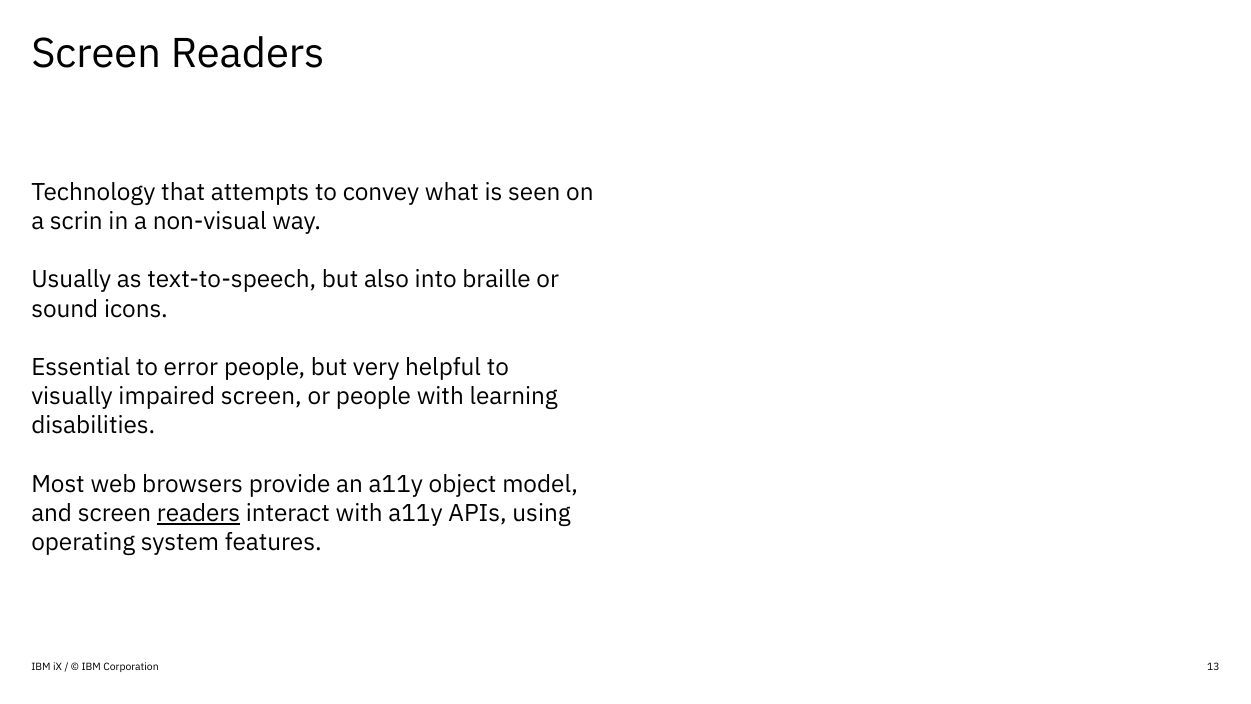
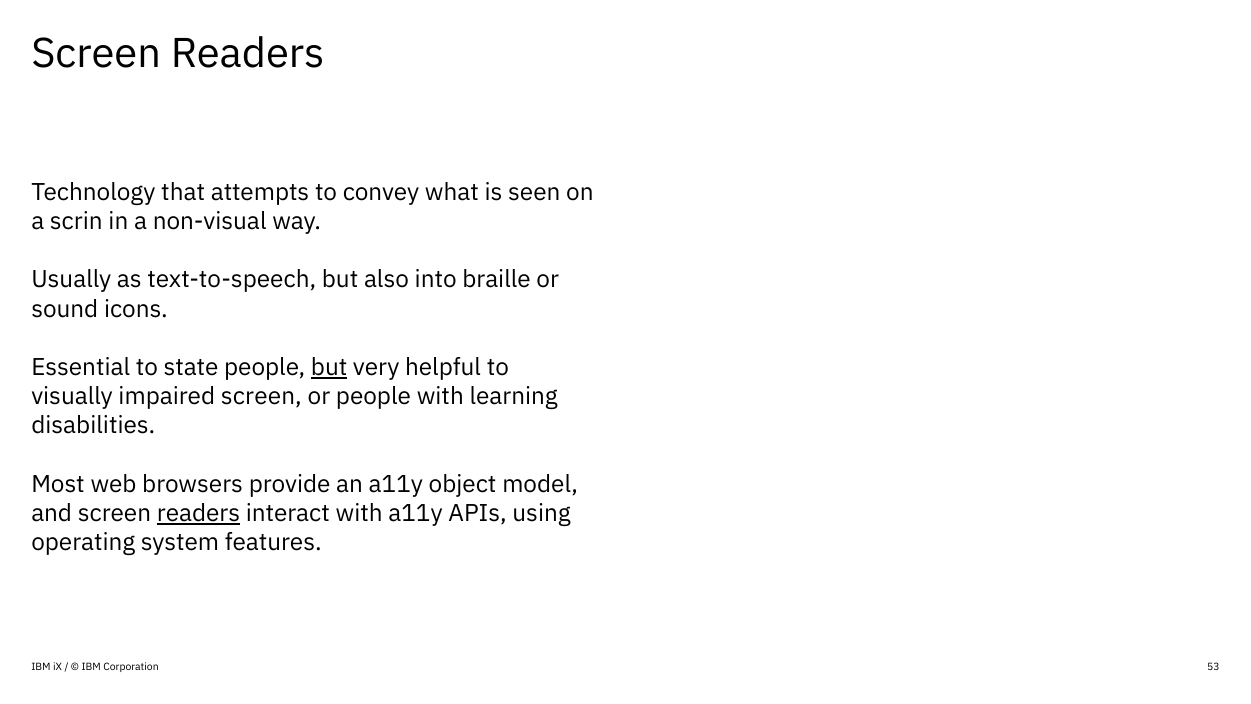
error: error -> state (191, 368)
but underline: none -> present (329, 368)
13: 13 -> 53 (1213, 667)
